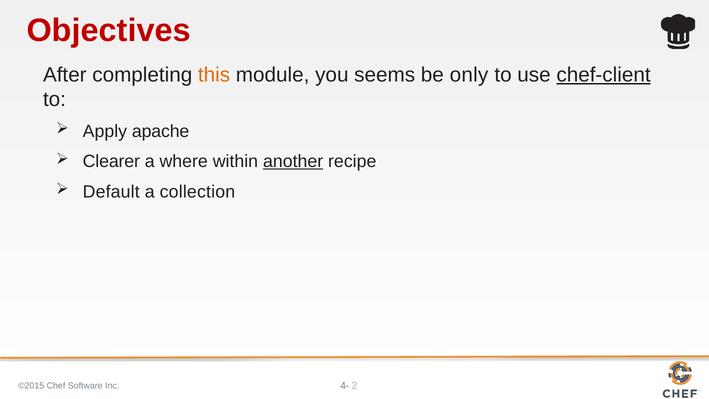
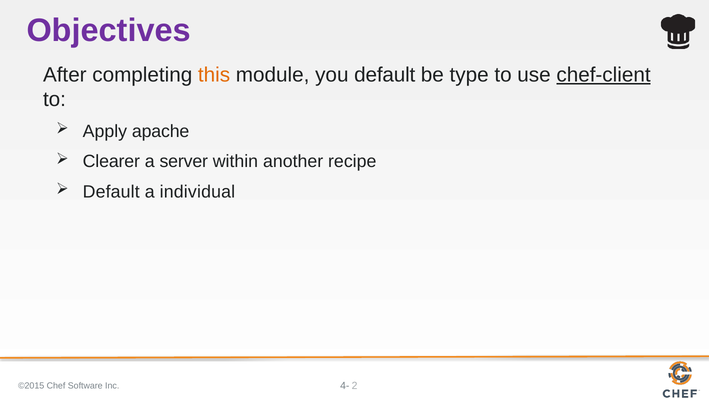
Objectives colour: red -> purple (109, 31)
you seems: seems -> default (385, 75)
only: only -> type (469, 75)
where: where -> server (184, 161)
another underline: present -> none (293, 161)
collection: collection -> individual (197, 192)
